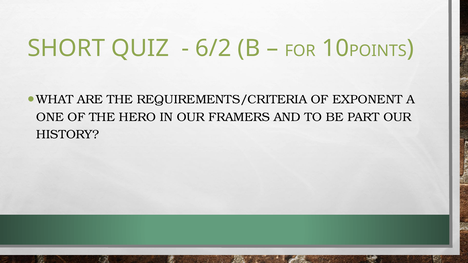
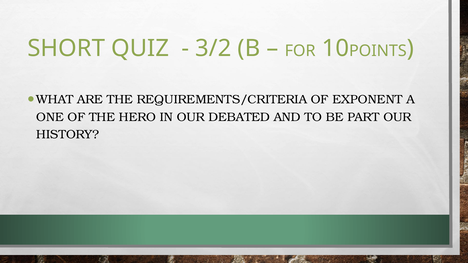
6/2: 6/2 -> 3/2 (213, 48)
FRAMERS: FRAMERS -> DEBATED (239, 117)
